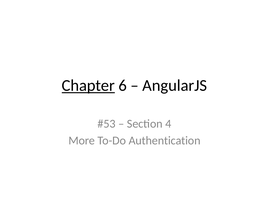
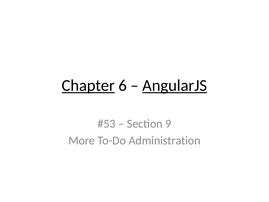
AngularJS underline: none -> present (175, 85)
4: 4 -> 9 (168, 124)
Authentication: Authentication -> Administration (165, 140)
